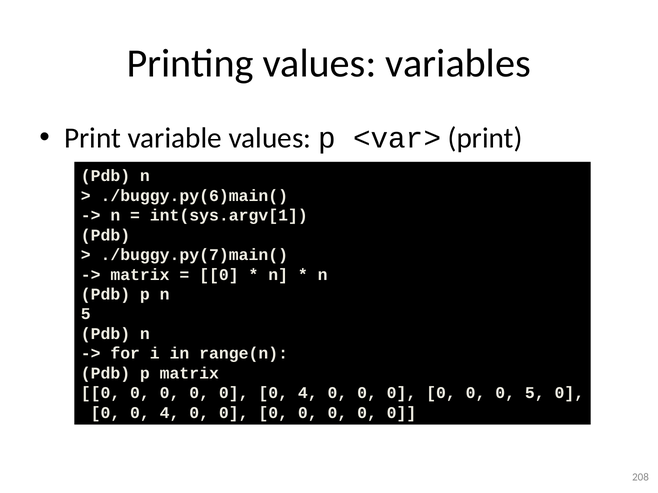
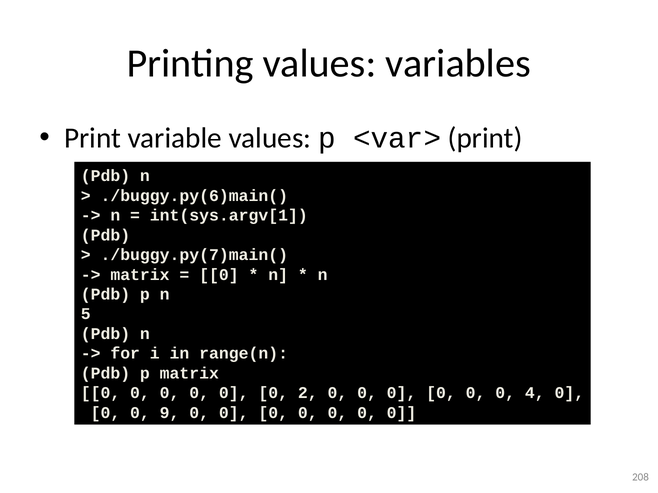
4: 4 -> 2 (308, 393)
0 5: 5 -> 4 (535, 393)
4: 4 -> 9 (170, 413)
